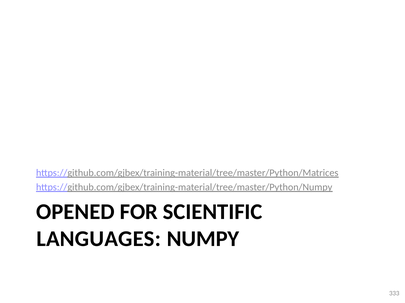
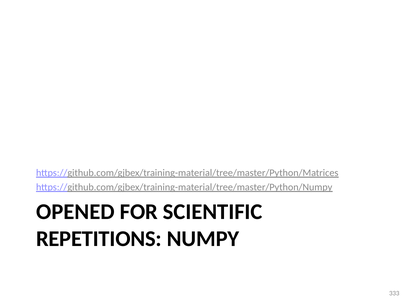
LANGUAGES: LANGUAGES -> REPETITIONS (99, 239)
